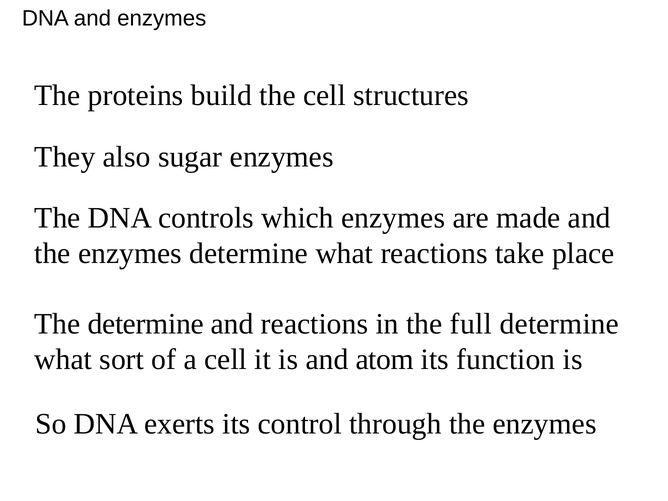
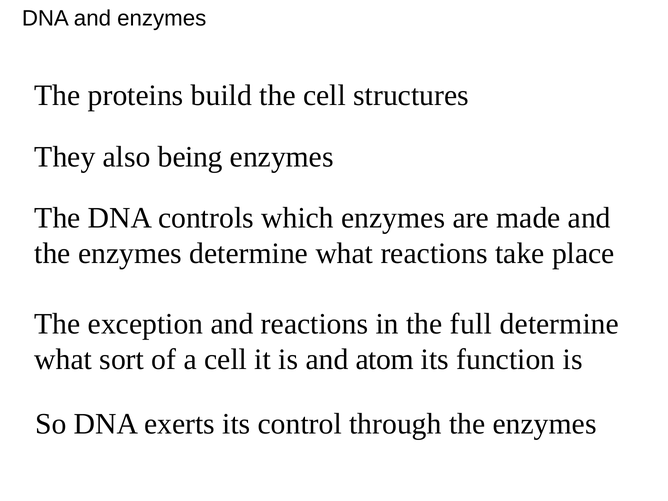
sugar: sugar -> being (190, 157)
The determine: determine -> exception (146, 324)
